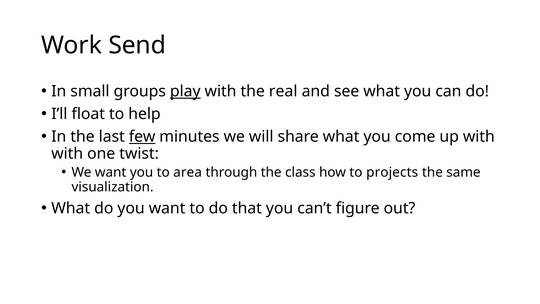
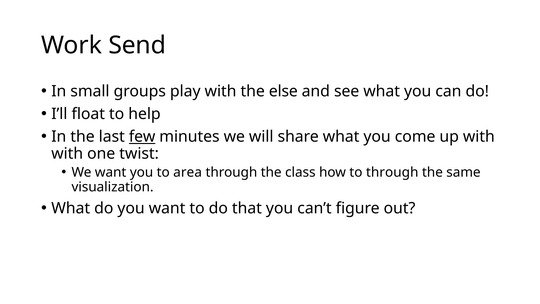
play underline: present -> none (185, 91)
real: real -> else (283, 91)
to projects: projects -> through (392, 172)
